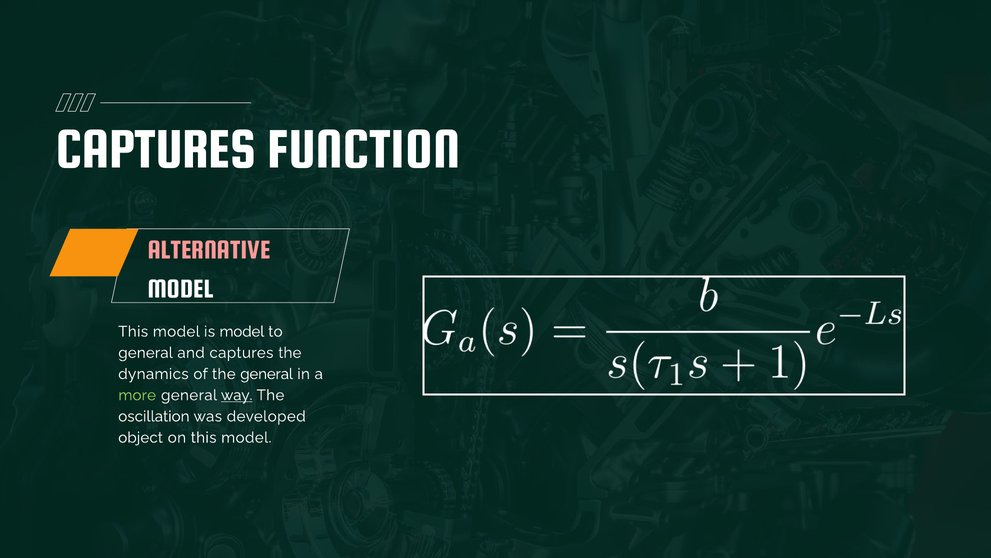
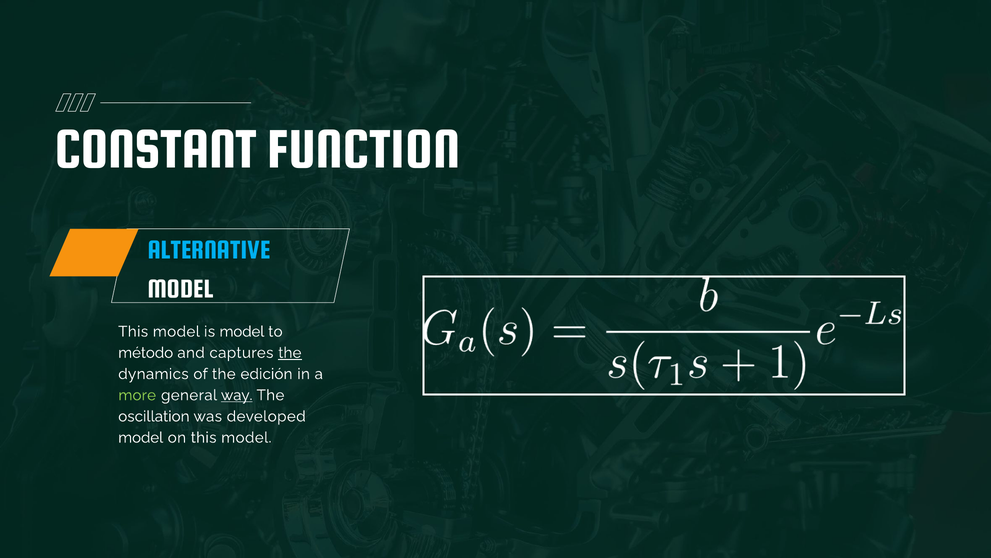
CAPTURES: CAPTURES -> CONSTANT (156, 149)
ALTERNATIVE colour: pink -> light blue (209, 250)
general: general -> método (146, 352)
the underline: none -> present (290, 352)
the general: general -> edición (266, 374)
object: object -> model (141, 437)
